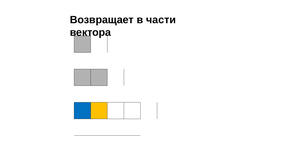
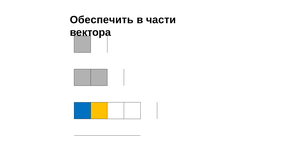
Возвращает: Возвращает -> Обеспечить (102, 20)
